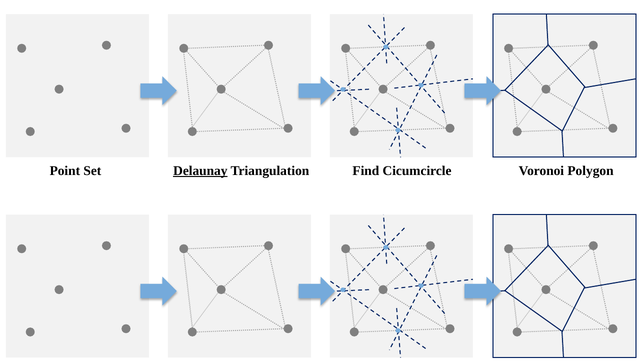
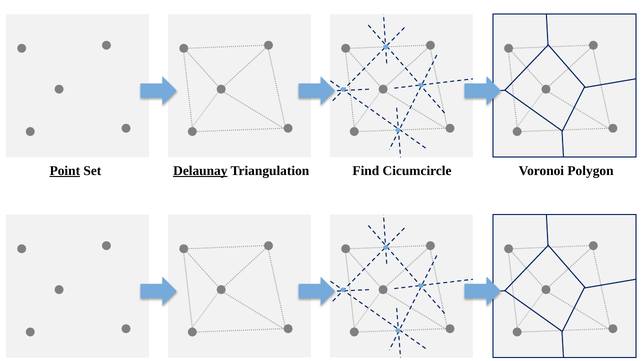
Point underline: none -> present (65, 171)
